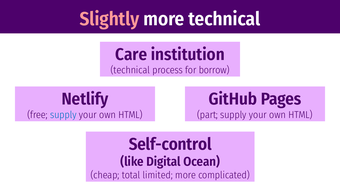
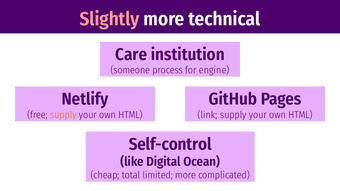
technical: technical -> someone (130, 70)
borrow: borrow -> engine (214, 70)
supply colour: blue -> orange (63, 115)
part: part -> link (207, 115)
